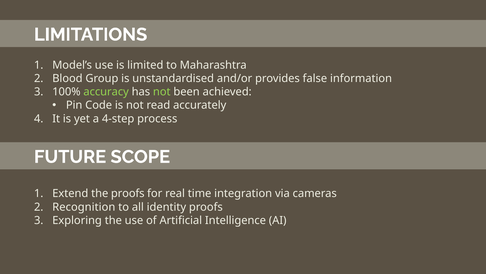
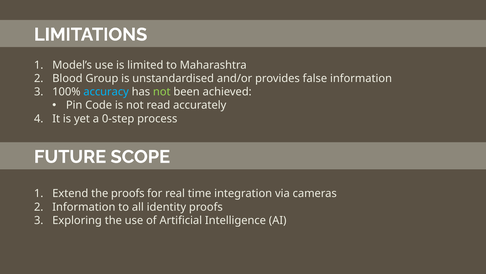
accuracy colour: light green -> light blue (106, 92)
4-step: 4-step -> 0-step (118, 118)
Recognition: Recognition -> Information (84, 207)
